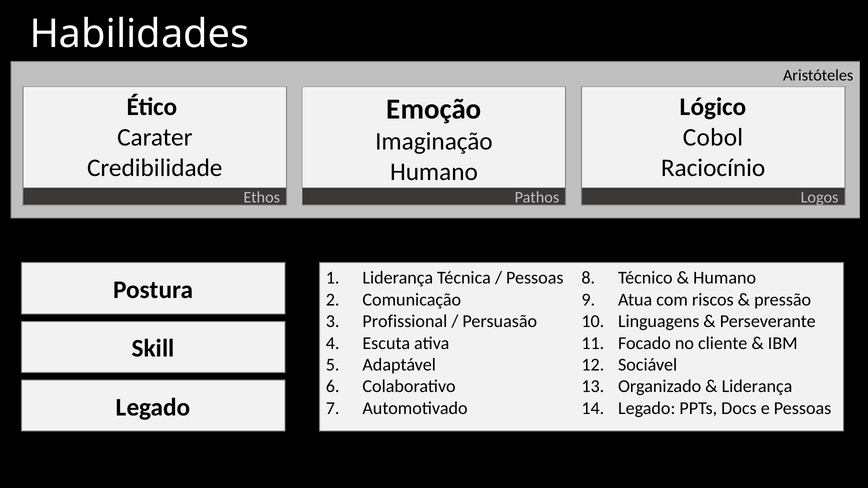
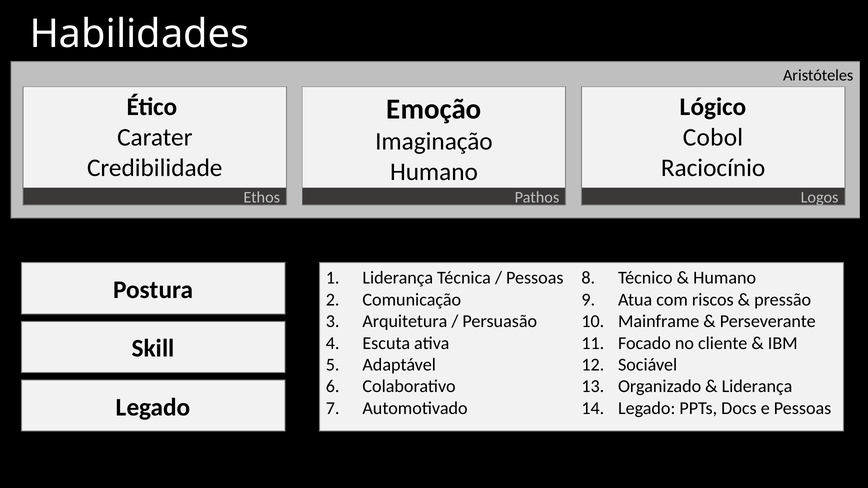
Profissional: Profissional -> Arquitetura (405, 322)
Linguagens: Linguagens -> Mainframe (659, 322)
